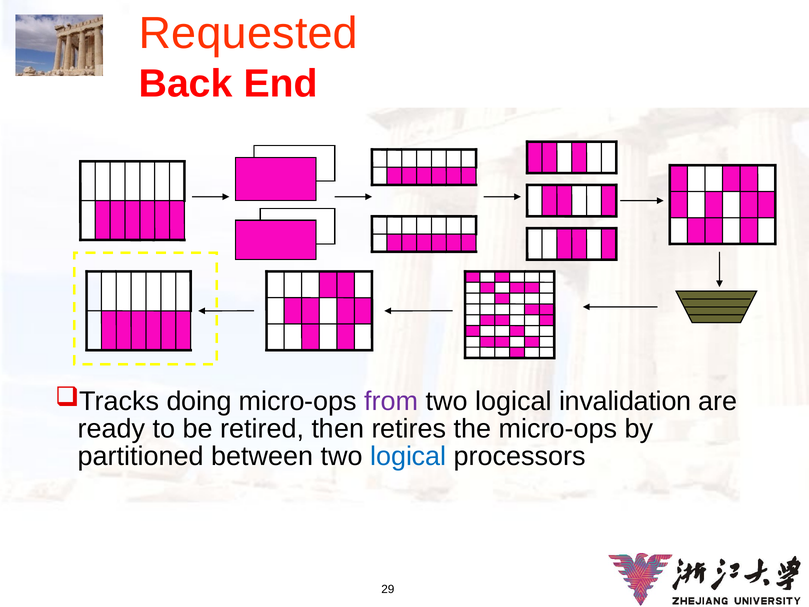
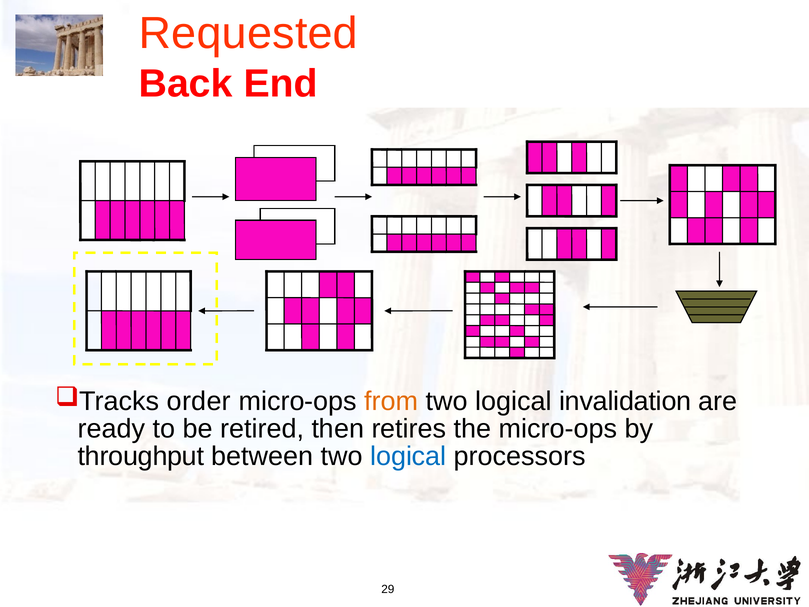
doing: doing -> order (199, 401)
from colour: purple -> orange (391, 401)
partitioned: partitioned -> throughput (141, 456)
